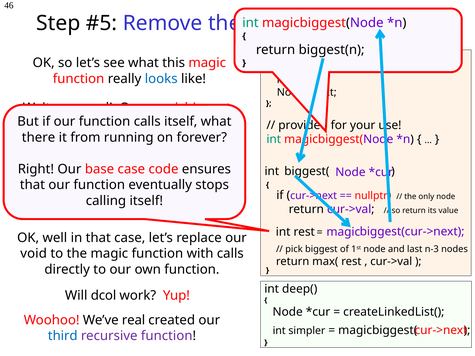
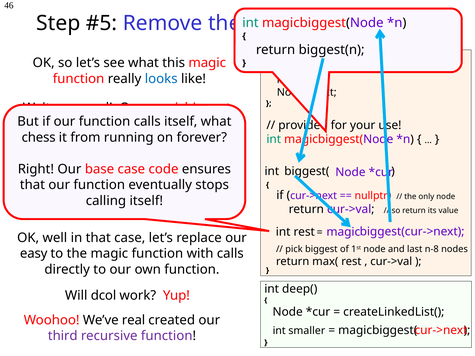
there: there -> chess (39, 137)
n-3: n-3 -> n-8 (432, 249)
void: void -> easy (34, 254)
simpler: simpler -> smaller (307, 331)
third colour: blue -> purple (63, 336)
